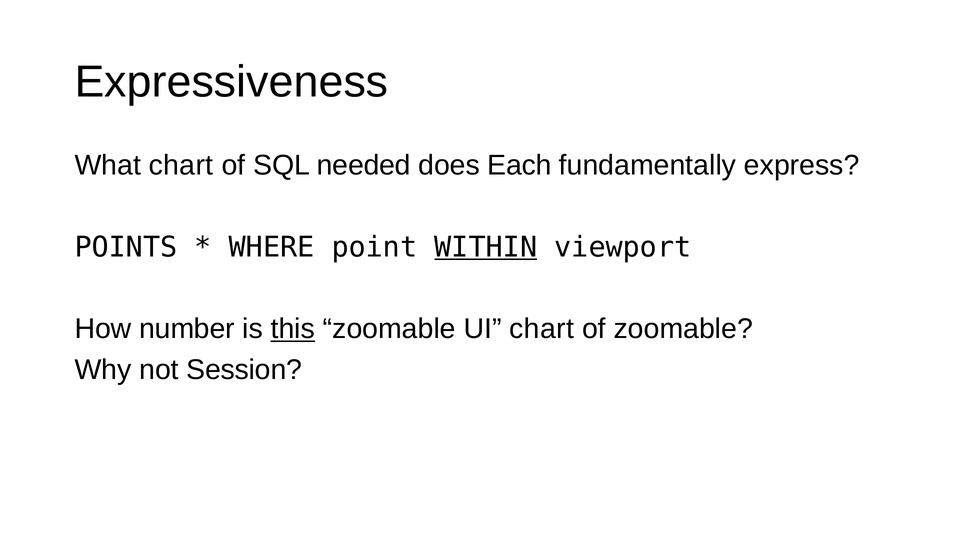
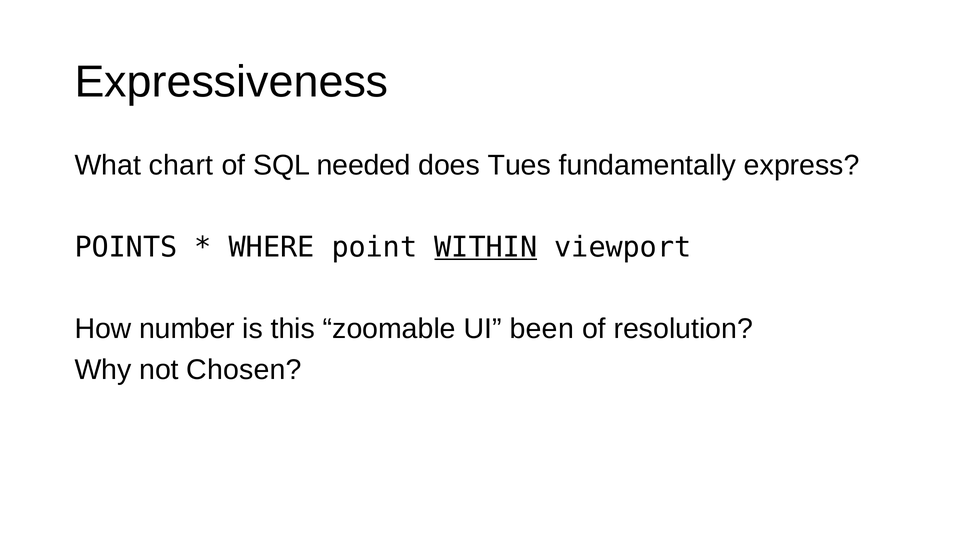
Each: Each -> Tues (519, 165)
this underline: present -> none (293, 329)
UI chart: chart -> been (542, 329)
of zoomable: zoomable -> resolution (683, 329)
Session: Session -> Chosen (244, 370)
